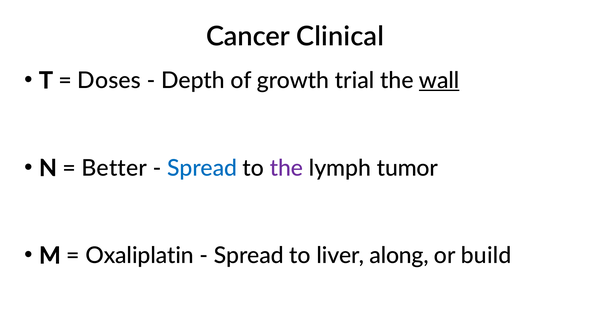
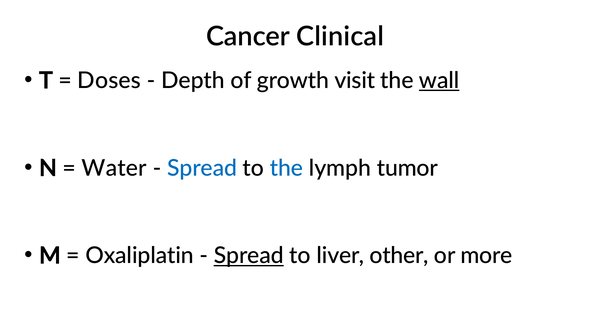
trial: trial -> visit (355, 81)
Better: Better -> Water (114, 168)
the colour: purple -> blue (286, 168)
Spread underline: none -> present (249, 256)
along: along -> other (399, 256)
build: build -> more (486, 256)
